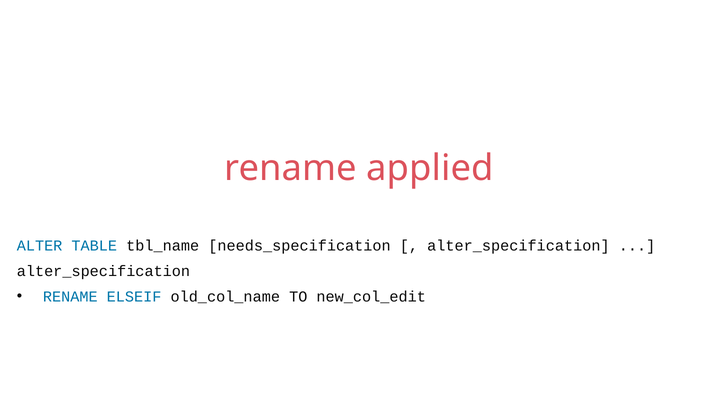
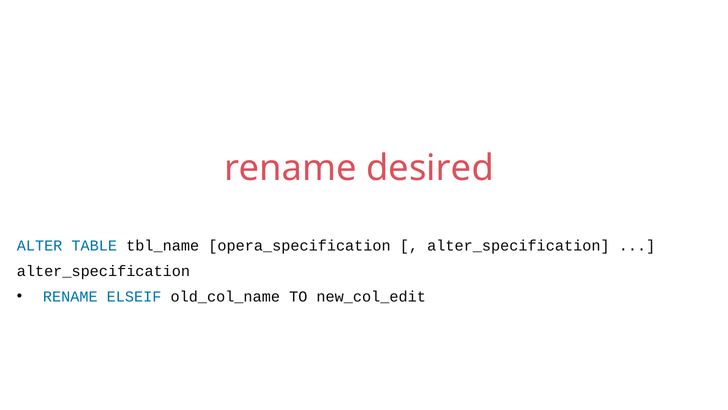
applied: applied -> desired (430, 168)
needs_specification: needs_specification -> opera_specification (300, 245)
